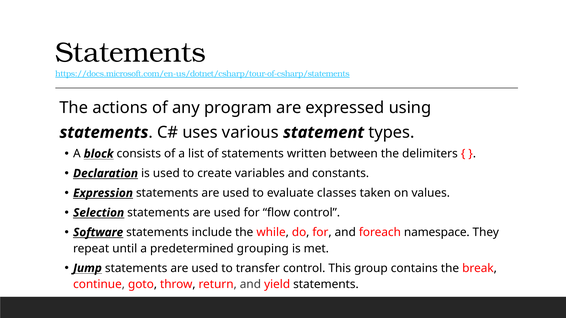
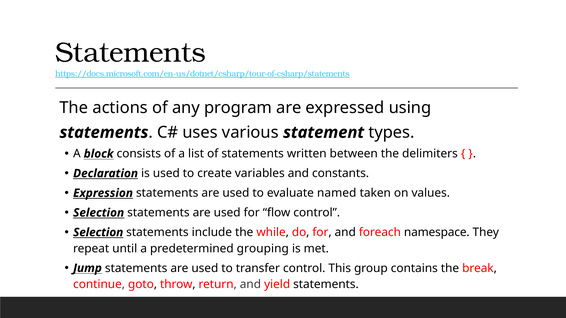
classes: classes -> named (337, 193)
Software: Software -> Selection (98, 233)
